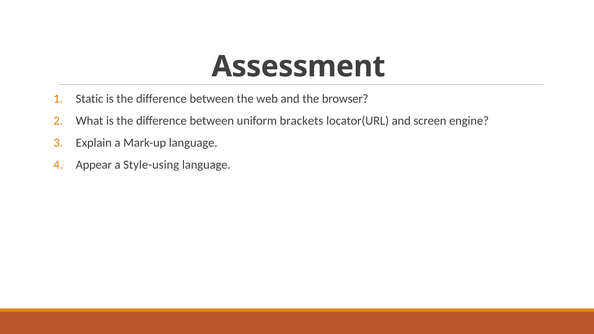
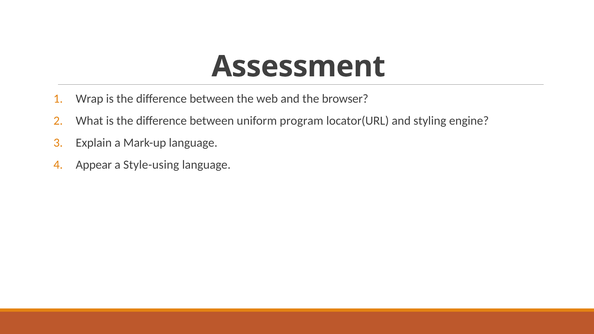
Static: Static -> Wrap (89, 99)
brackets: brackets -> program (302, 121)
screen: screen -> styling (430, 121)
